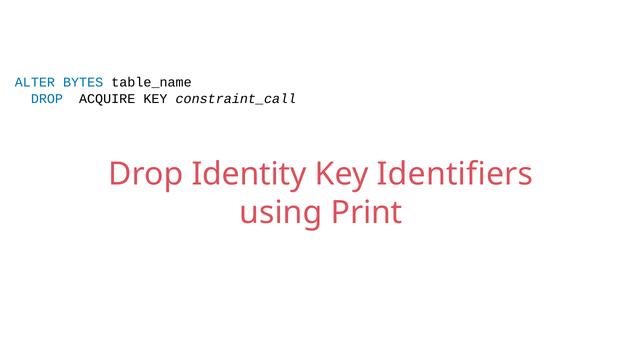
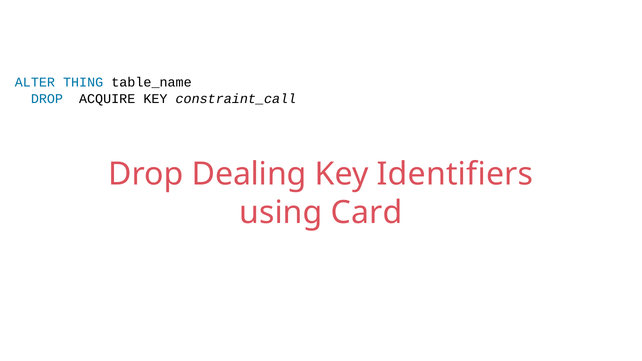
BYTES: BYTES -> THING (83, 83)
Identity: Identity -> Dealing (249, 174)
Print: Print -> Card (367, 213)
